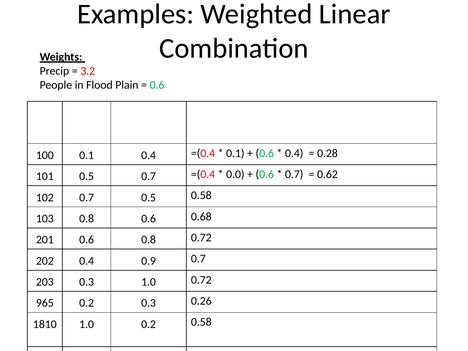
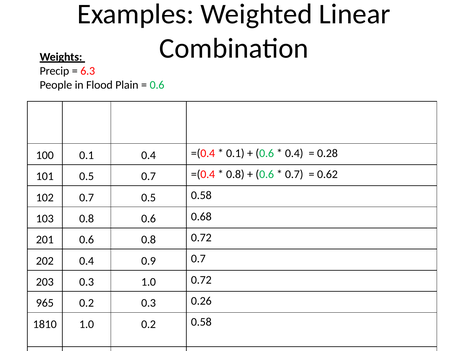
3.2: 3.2 -> 6.3 (88, 71)
0.0: 0.0 -> 0.8 (235, 174)
